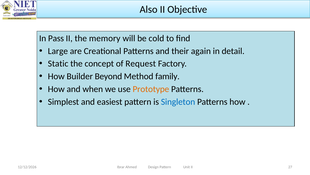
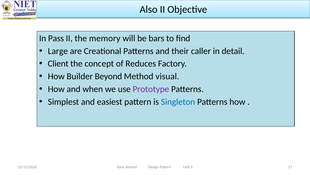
cold: cold -> bars (156, 38)
again: again -> caller (201, 51)
Static: Static -> Client (58, 63)
Request: Request -> Reduces (141, 63)
family: family -> visual (167, 76)
Prototype colour: orange -> purple (151, 89)
